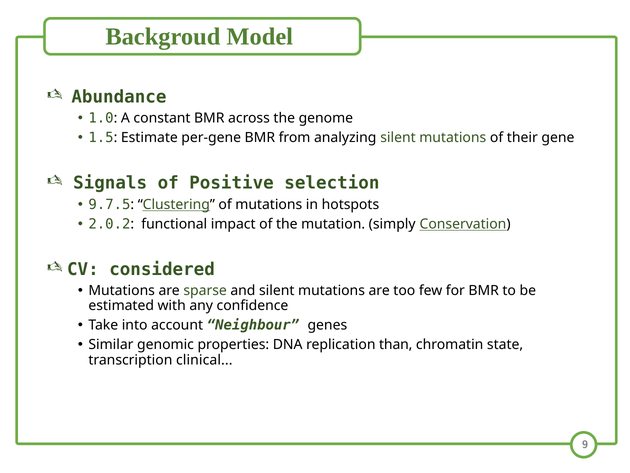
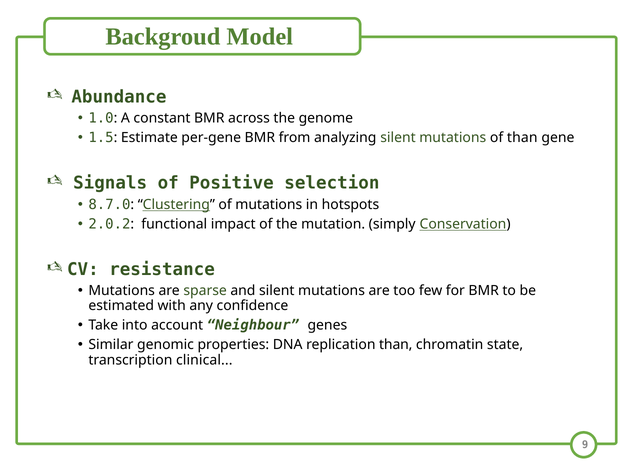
of their: their -> than (522, 138)
9.7.5: 9.7.5 -> 8.7.0 (109, 204)
considered: considered -> resistance (162, 269)
